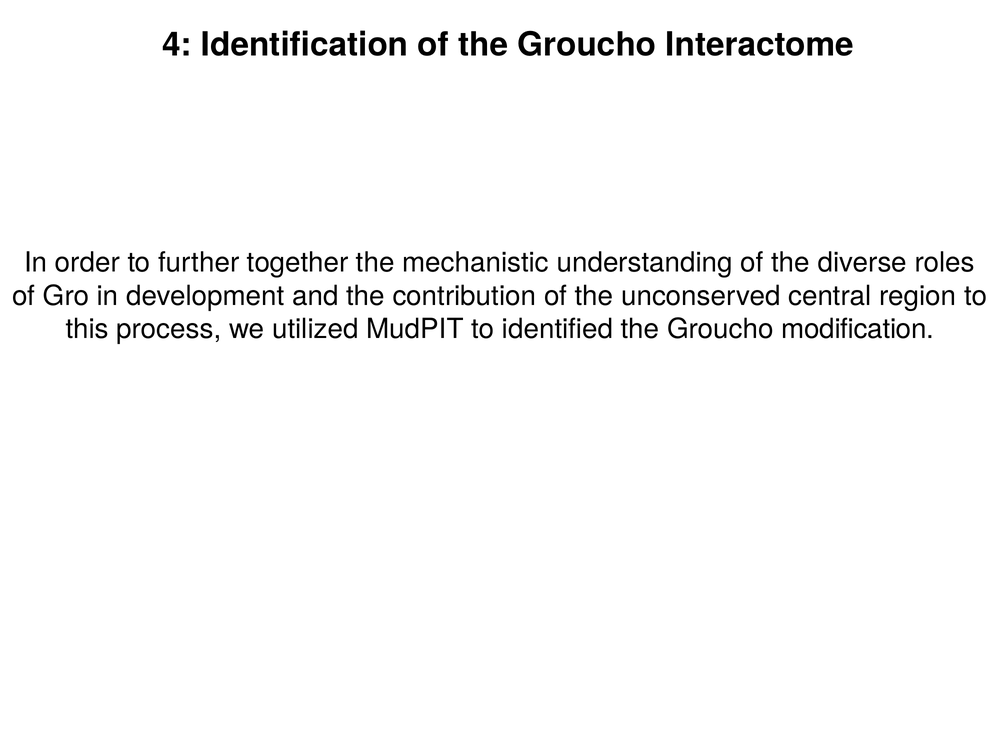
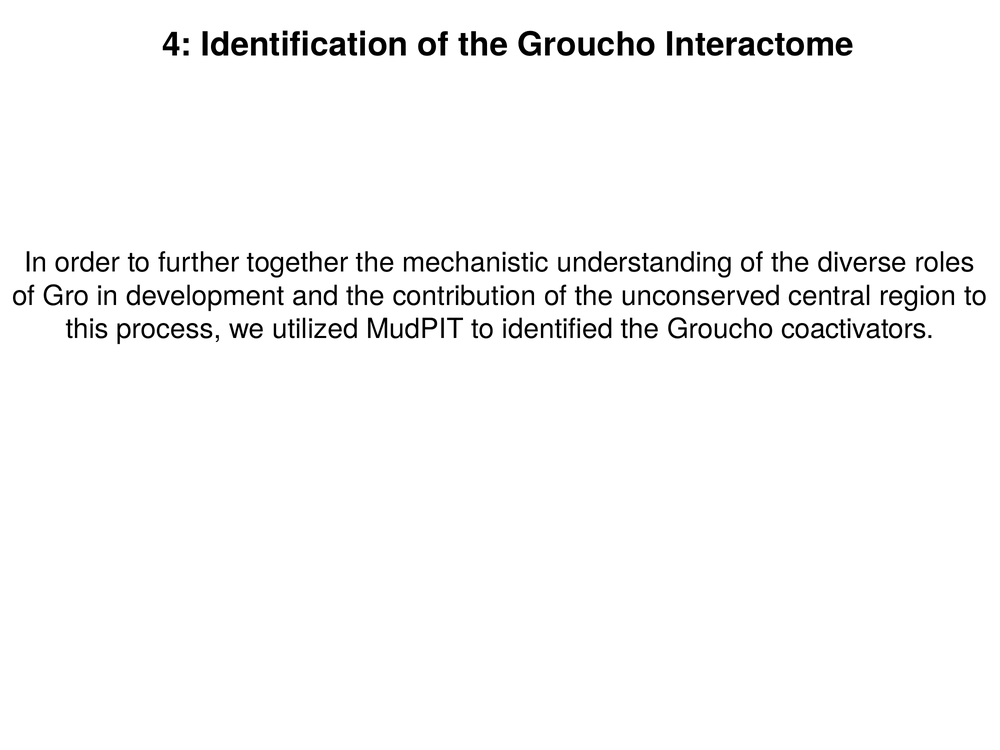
modification: modification -> coactivators (858, 329)
